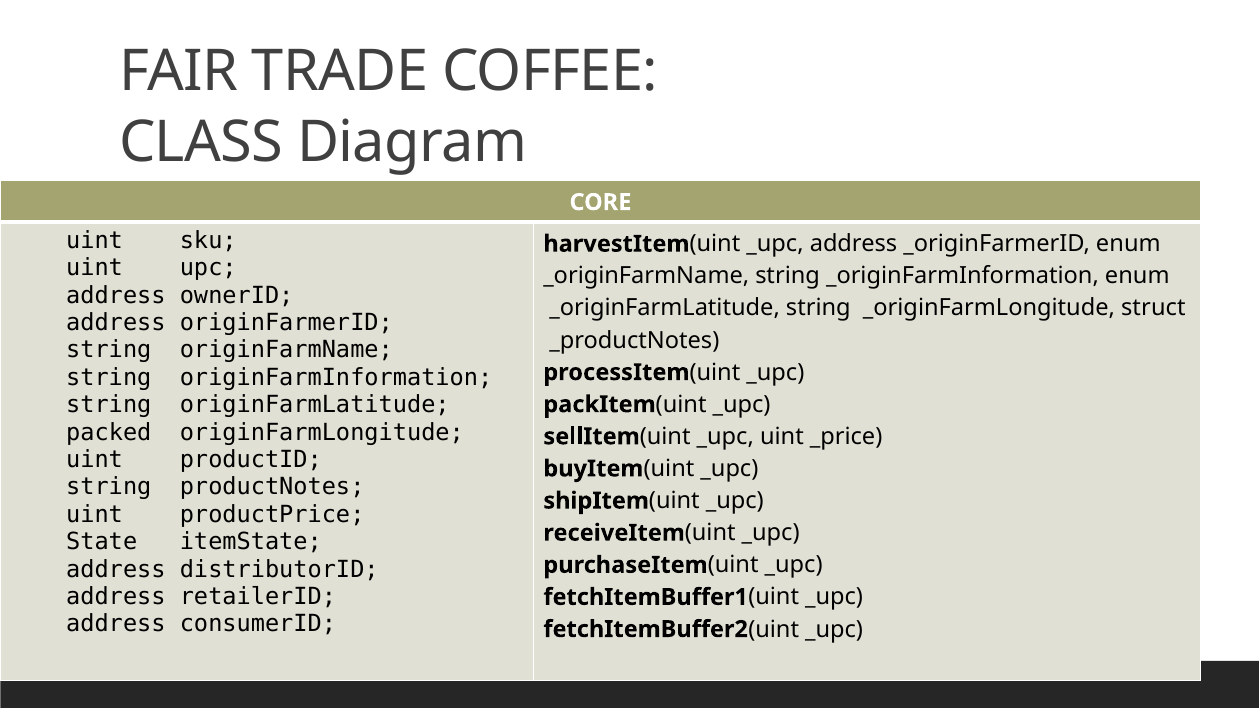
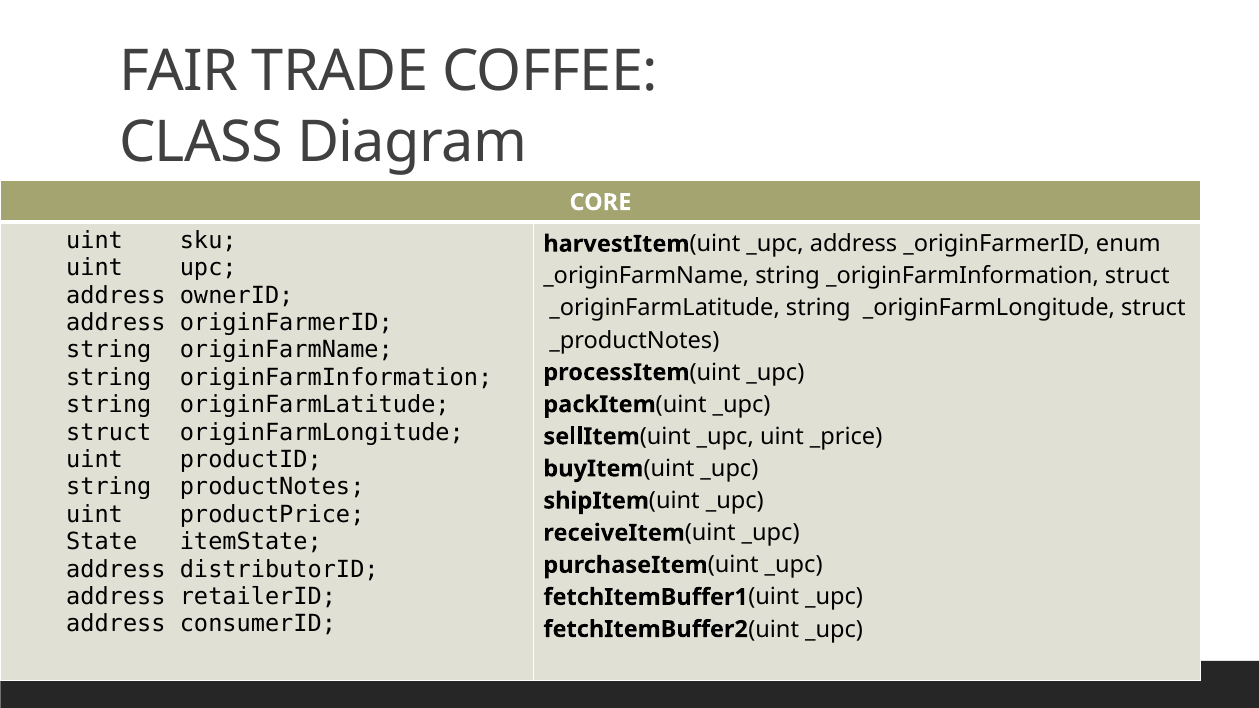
enum: enum -> struct (1137, 276)
packed: packed -> struct (109, 432)
